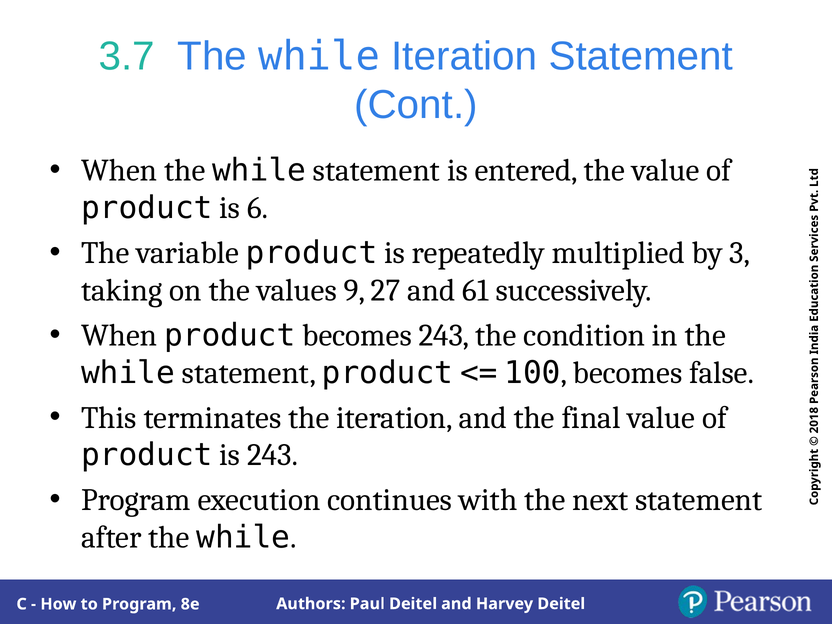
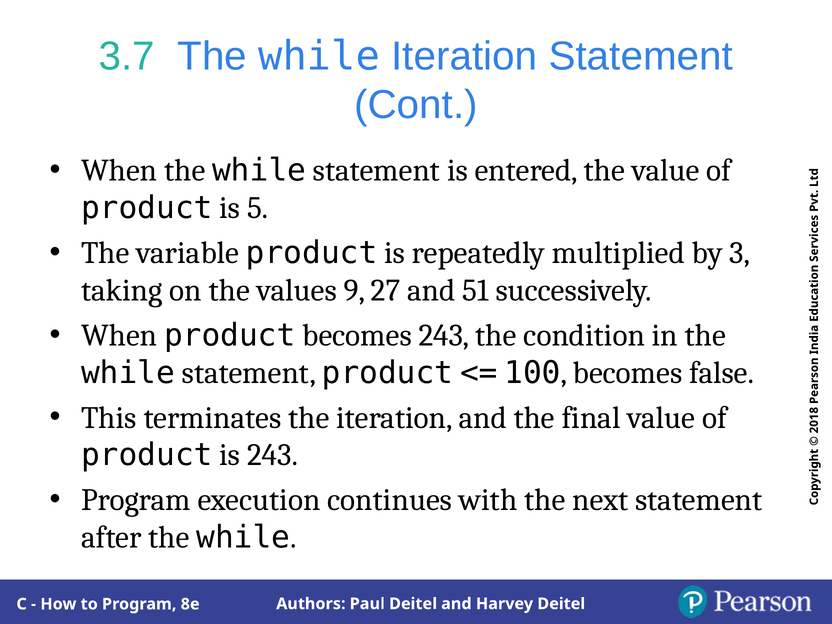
6: 6 -> 5 (258, 208)
61: 61 -> 51 (475, 290)
